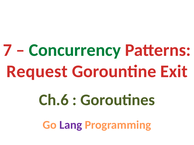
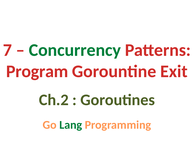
Request: Request -> Program (37, 72)
Ch.6: Ch.6 -> Ch.2 (54, 100)
Lang colour: purple -> green (71, 125)
